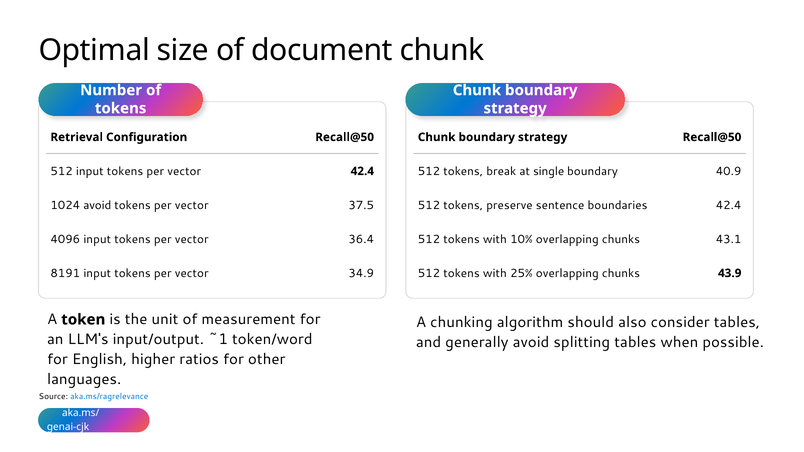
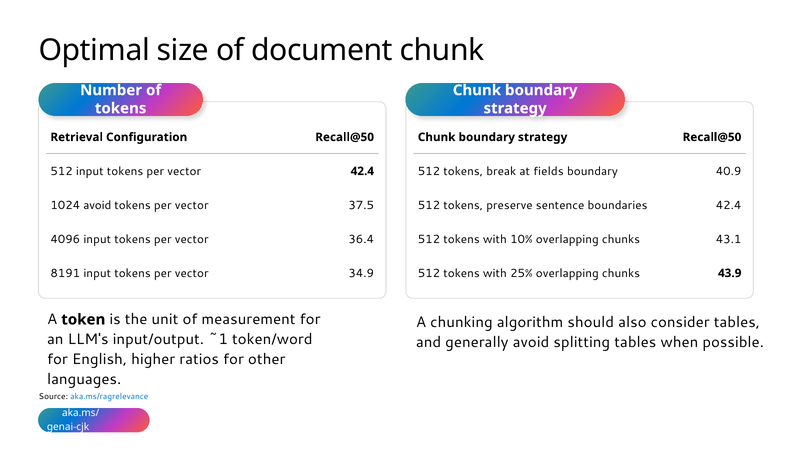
single: single -> fields (549, 171)
